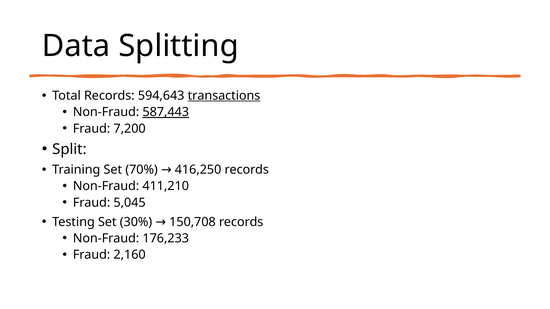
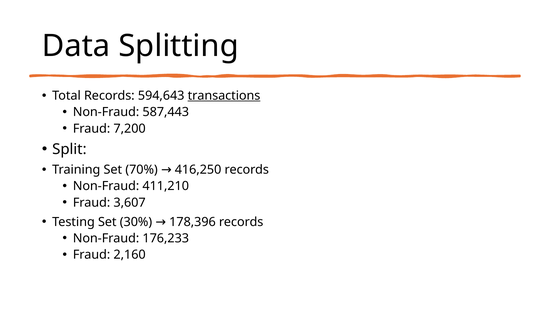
587,443 underline: present -> none (166, 112)
5,045: 5,045 -> 3,607 (130, 203)
150,708: 150,708 -> 178,396 (192, 222)
